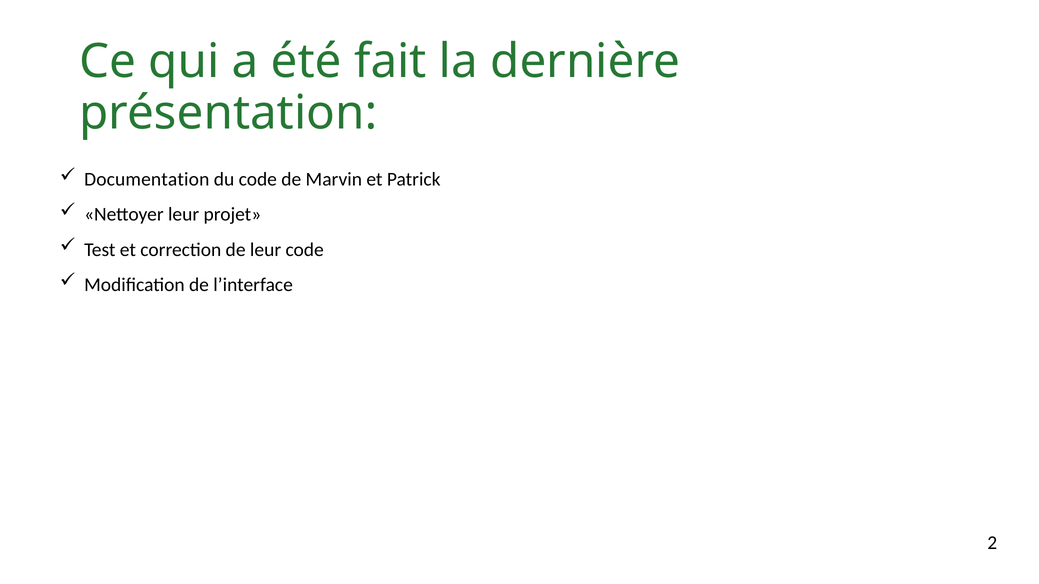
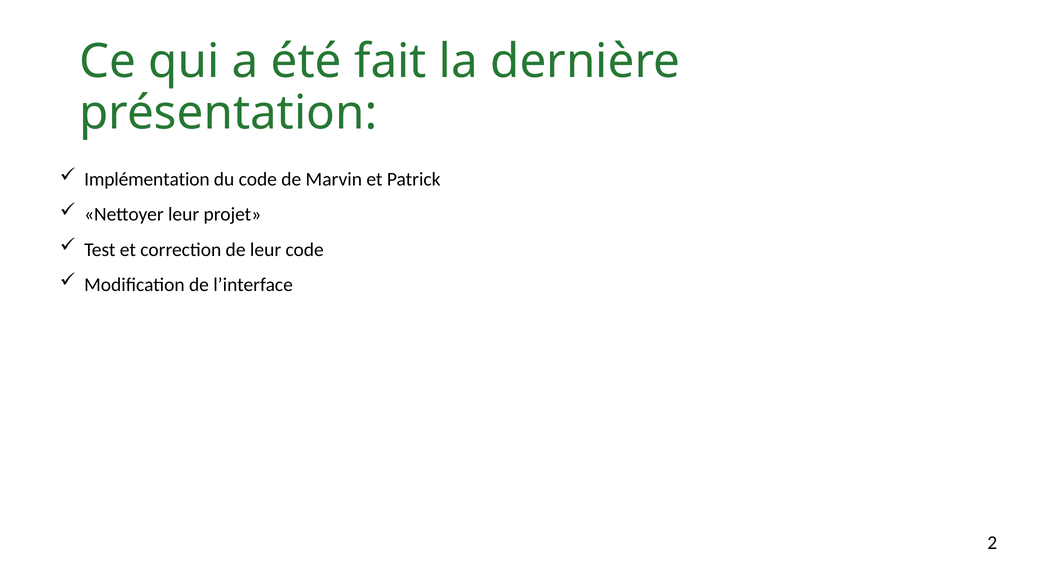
Documentation: Documentation -> Implémentation (147, 180)
